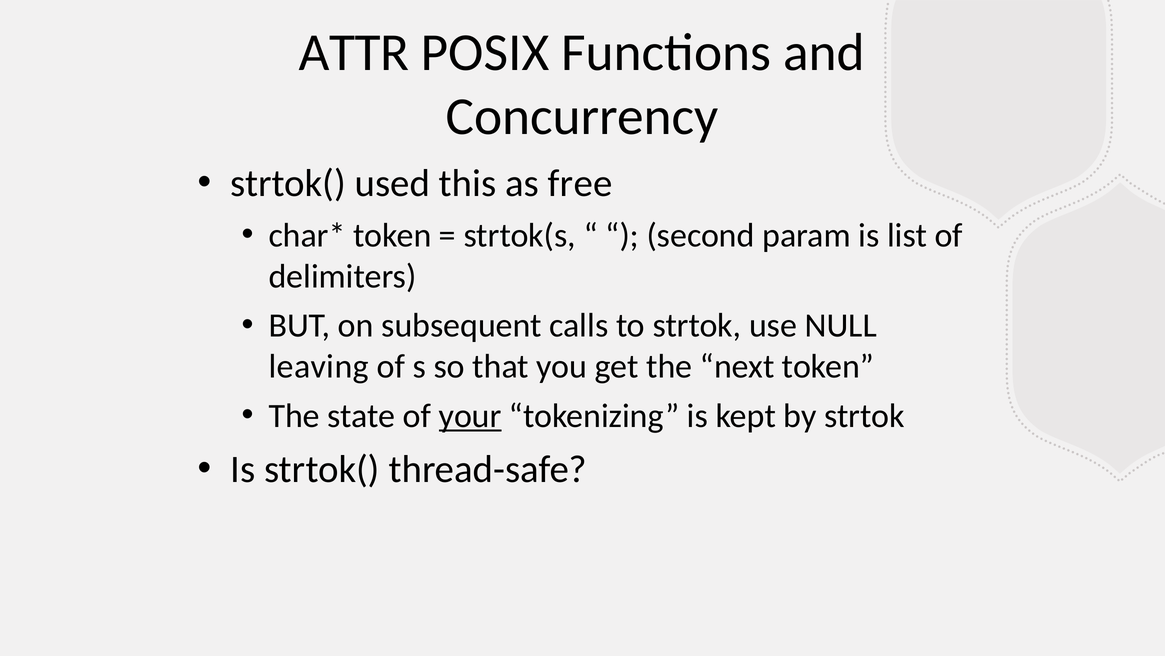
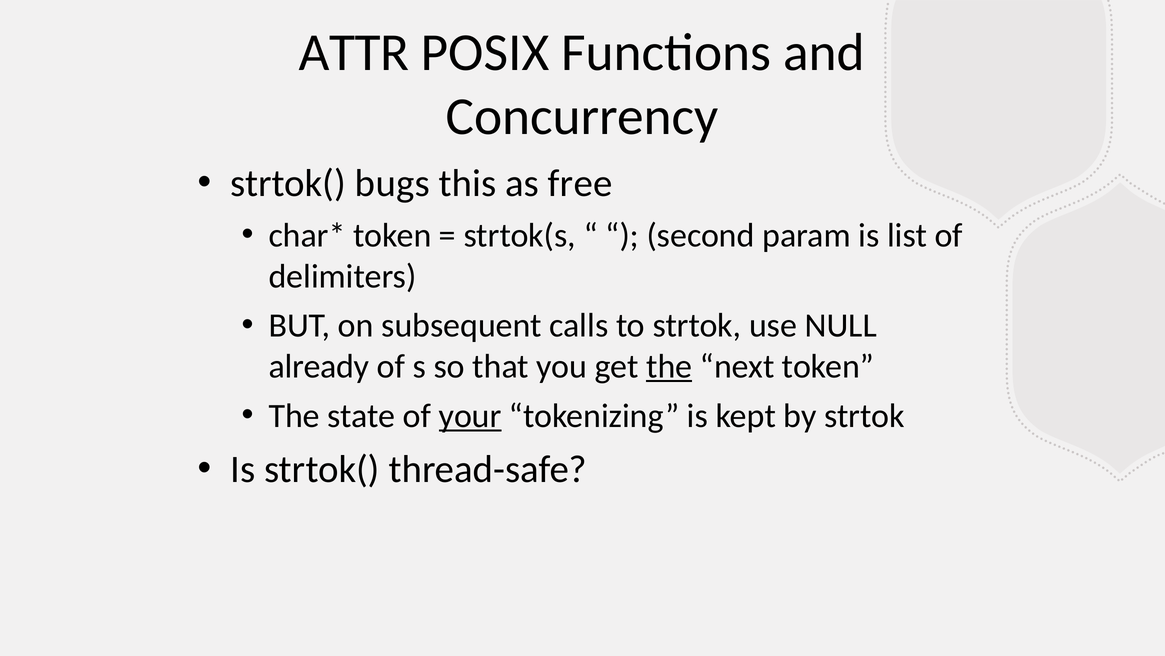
used: used -> bugs (392, 183)
leaving: leaving -> already (319, 366)
the underline: none -> present (669, 366)
